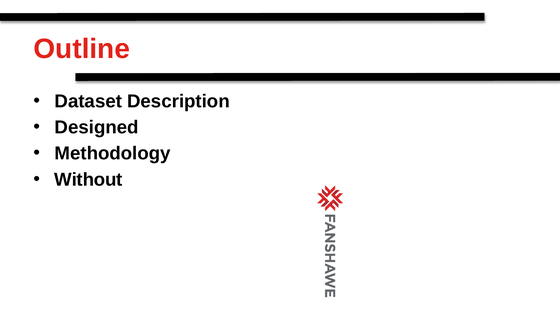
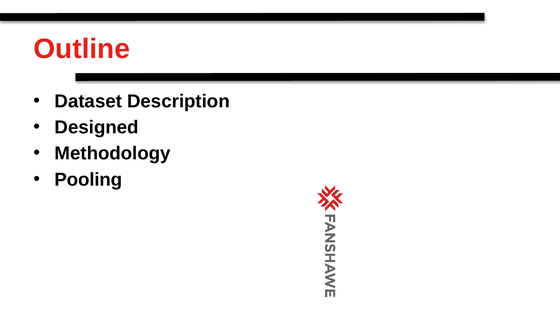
Without: Without -> Pooling (88, 180)
